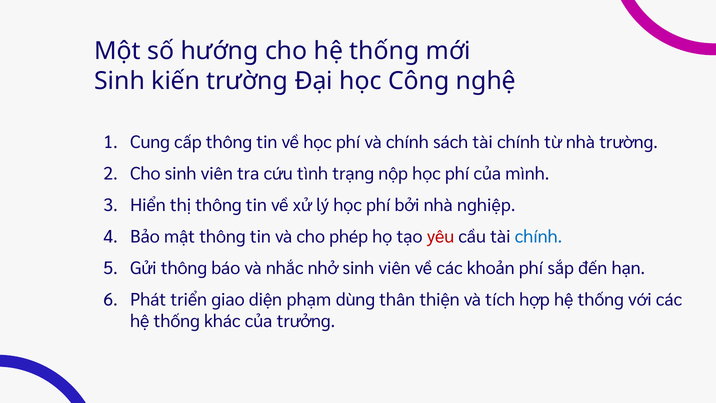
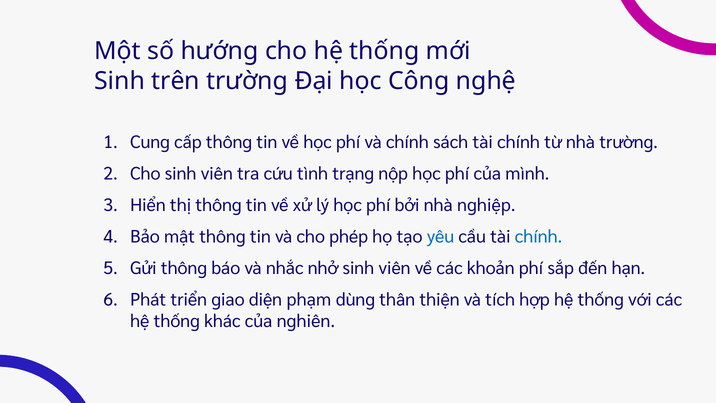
kiến: kiến -> trên (176, 81)
yêu colour: red -> blue (441, 237)
trưởng: trưởng -> nghiên (306, 321)
